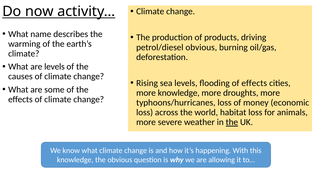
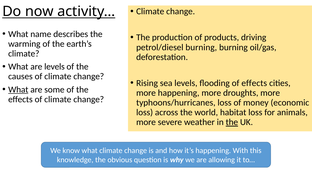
petrol/diesel obvious: obvious -> burning (201, 47)
What underline: none -> present (18, 90)
more knowledge: knowledge -> happening (179, 93)
